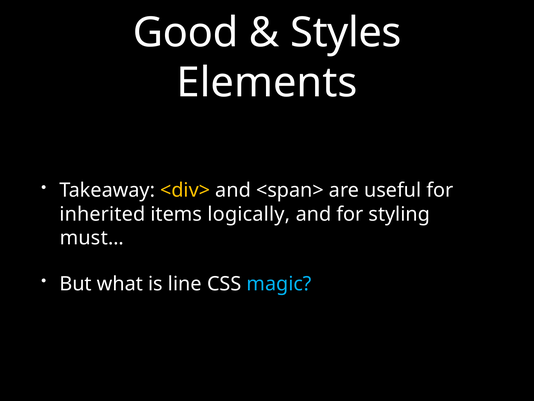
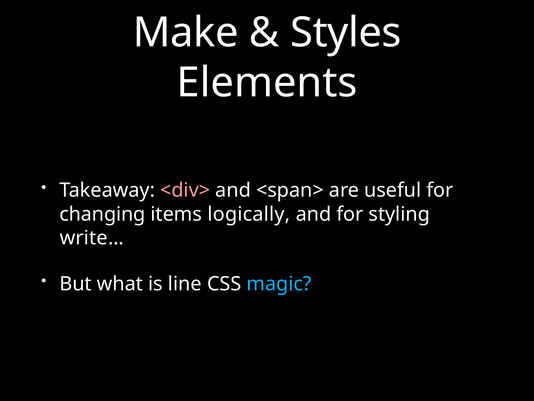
Good: Good -> Make (186, 33)
<div> colour: yellow -> pink (185, 190)
inherited: inherited -> changing (102, 214)
must…: must… -> write… (92, 238)
